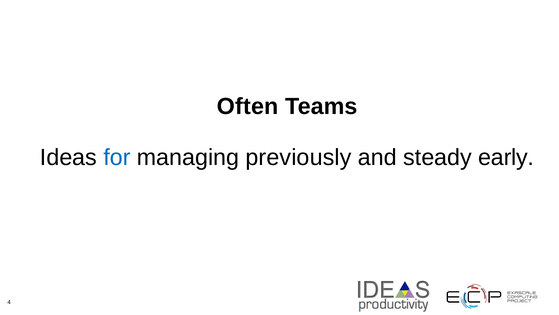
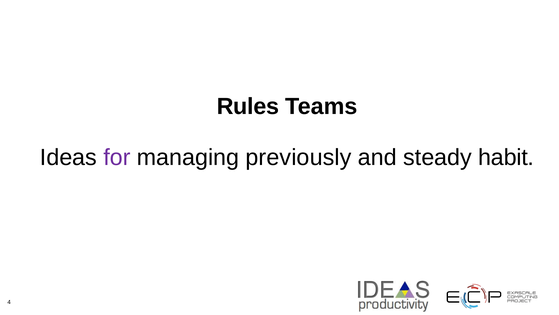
Often: Often -> Rules (248, 106)
for colour: blue -> purple (117, 157)
early: early -> habit (506, 157)
